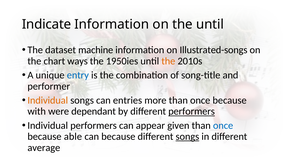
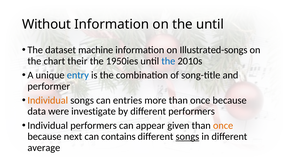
Indicate: Indicate -> Without (47, 24)
ways: ways -> their (77, 61)
the colour: orange -> blue (168, 61)
with: with -> data (37, 111)
dependant: dependant -> investigate (94, 111)
performers underline: present -> none (192, 111)
once colour: blue -> orange (223, 125)
able: able -> next (73, 136)
can because: because -> contains (118, 136)
